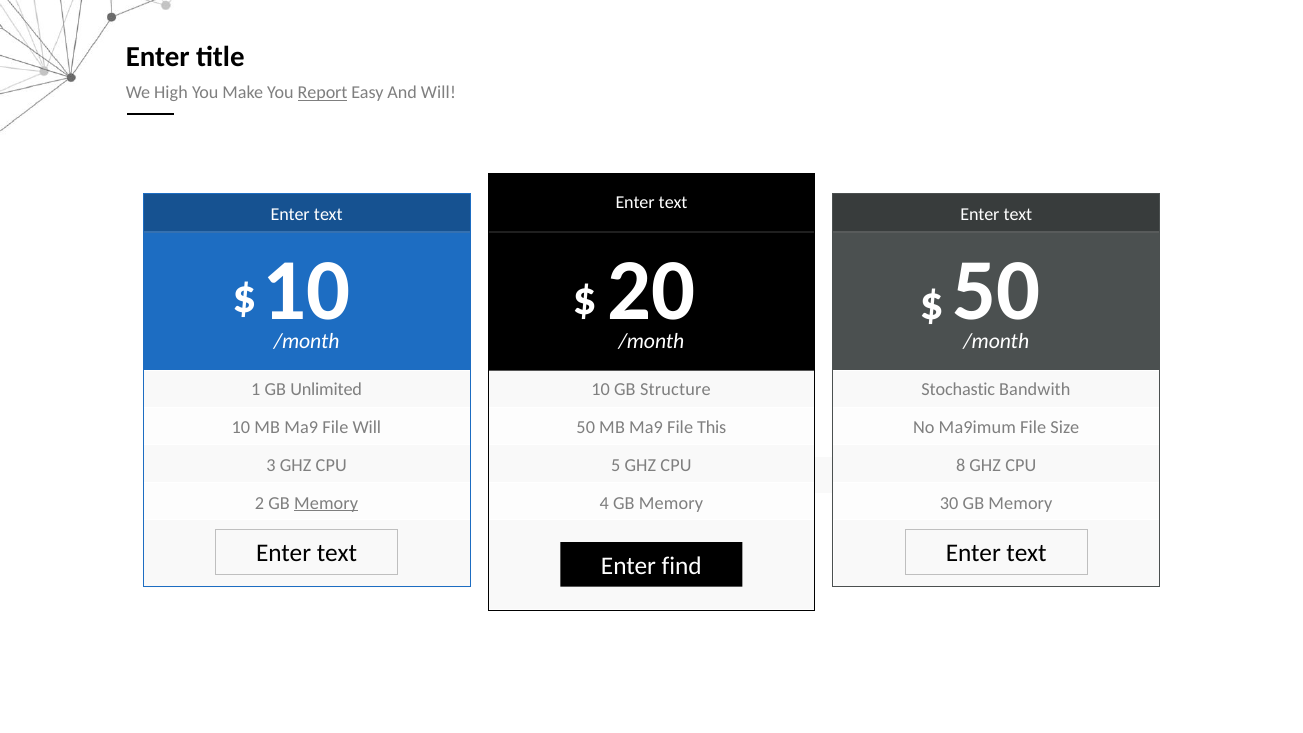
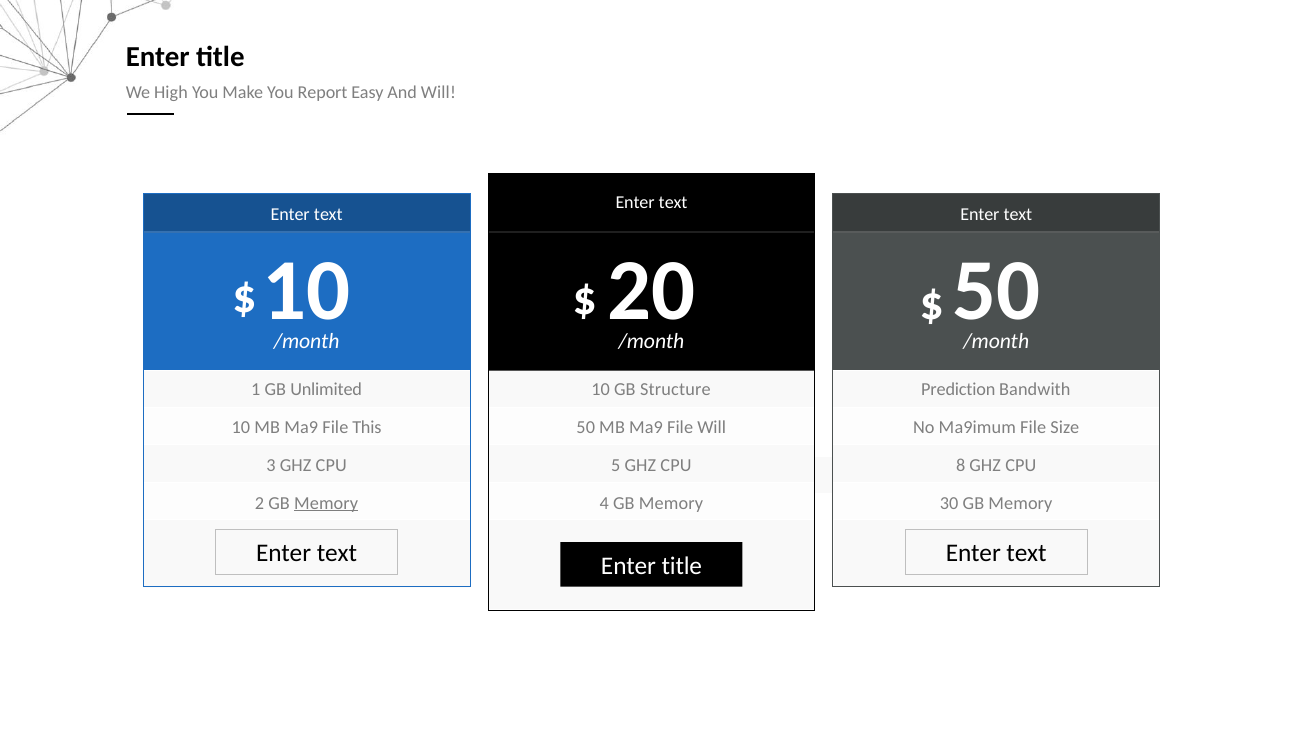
Report underline: present -> none (323, 93)
Stochastic: Stochastic -> Prediction (958, 389)
File Will: Will -> This (367, 427)
File This: This -> Will (712, 427)
find: find -> title (682, 566)
